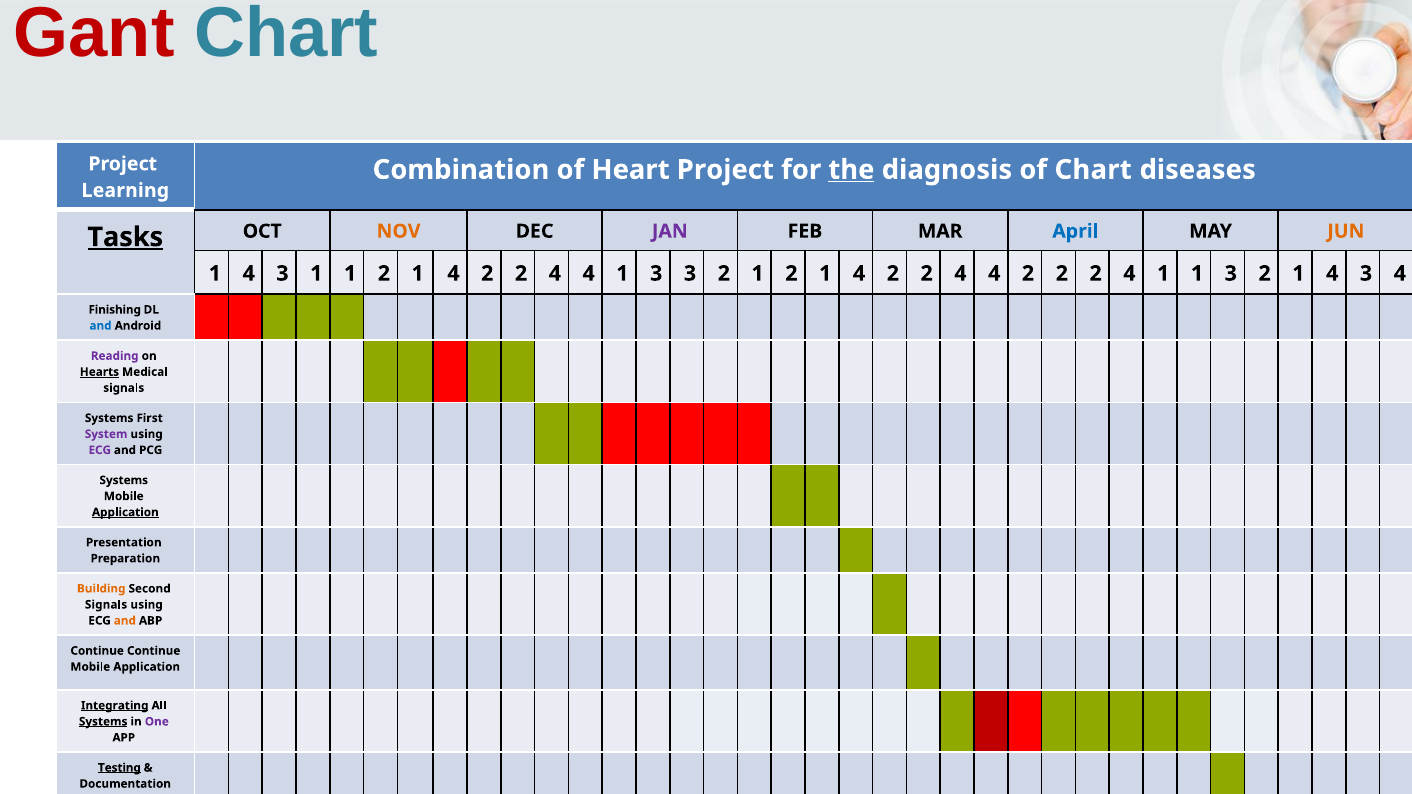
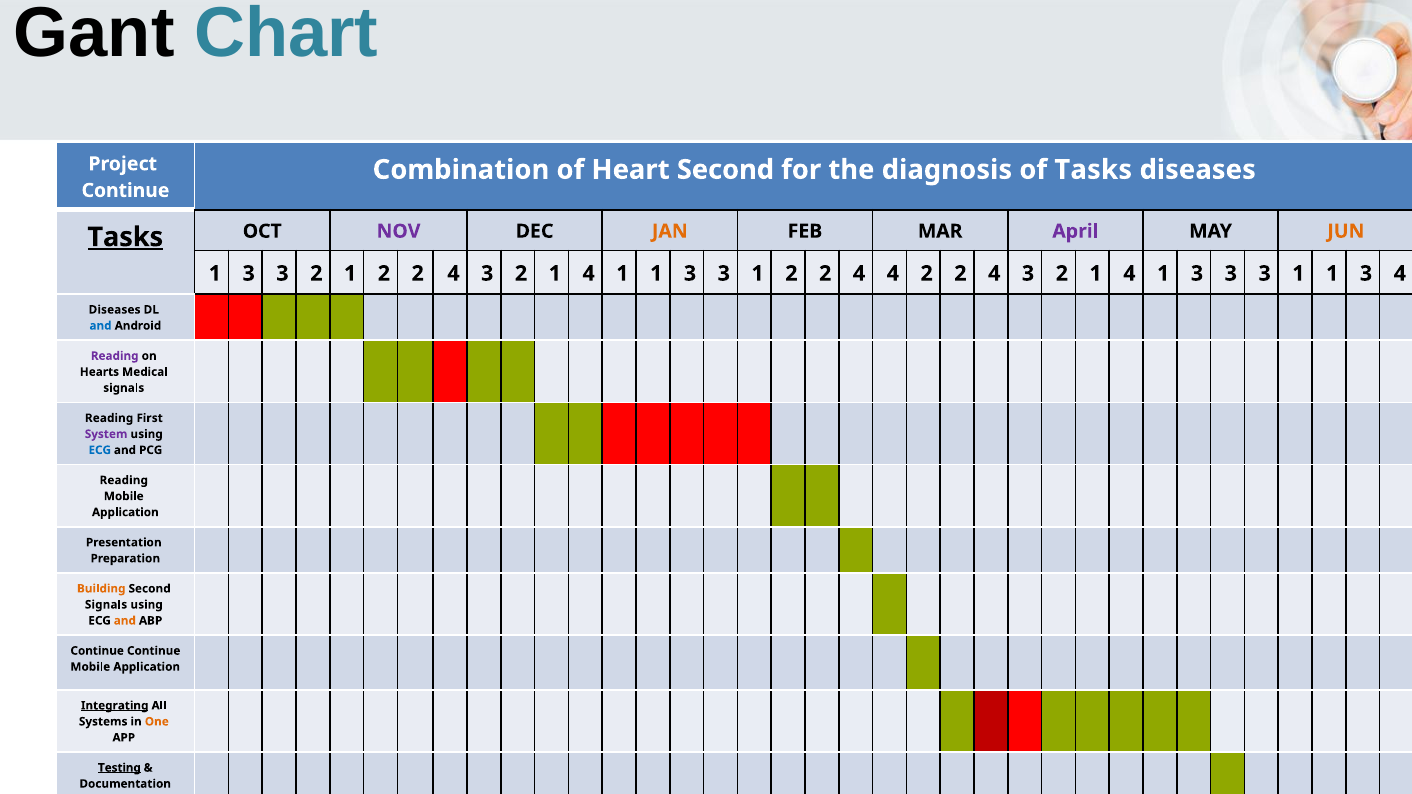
Gant colour: red -> black (94, 33)
Heart Project: Project -> Second (725, 170)
the underline: present -> none (851, 170)
of Chart: Chart -> Tasks (1093, 170)
Learning: Learning -> Continue (125, 191)
NOV colour: orange -> purple (399, 231)
JAN colour: purple -> orange (670, 231)
April colour: blue -> purple (1075, 231)
4: 4 -> 3 (249, 274)
1: 1 -> 2 (316, 274)
1: 1 -> 2 (418, 274)
2: 2 -> 3 (487, 274)
4: 4 -> 1 (555, 274)
4 1 3: 3 -> 1 (656, 274)
2: 2 -> 3 (724, 274)
1: 1 -> 2 (825, 274)
2: 2 -> 4 (893, 274)
4: 4 -> 2 (960, 274)
2: 2 -> 3 (1028, 274)
2: 2 -> 1 (1096, 274)
4 1 1: 1 -> 3 (1197, 274)
2: 2 -> 3 (1265, 274)
4: 4 -> 1 (1332, 274)
Finishing: Finishing -> Diseases (115, 310)
Hearts underline: present -> none (99, 372)
Systems: Systems -> Reading (109, 418)
ECG colour: purple -> blue (100, 450)
Systems: Systems -> Reading (124, 480)
Application underline: present -> none (125, 512)
Systems underline: present -> none (103, 722)
One colour: purple -> orange (157, 722)
